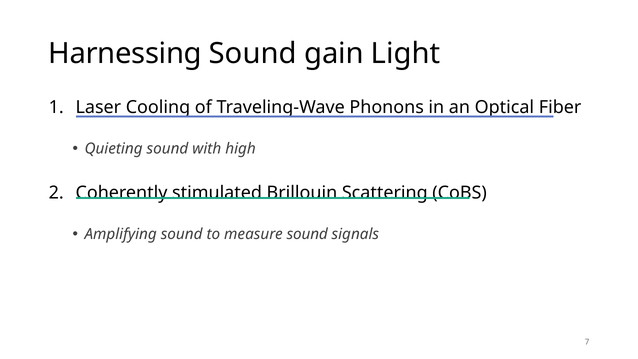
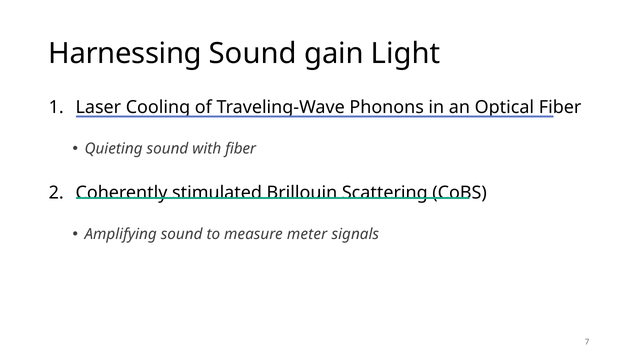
with high: high -> fiber (241, 149)
measure sound: sound -> meter (307, 234)
